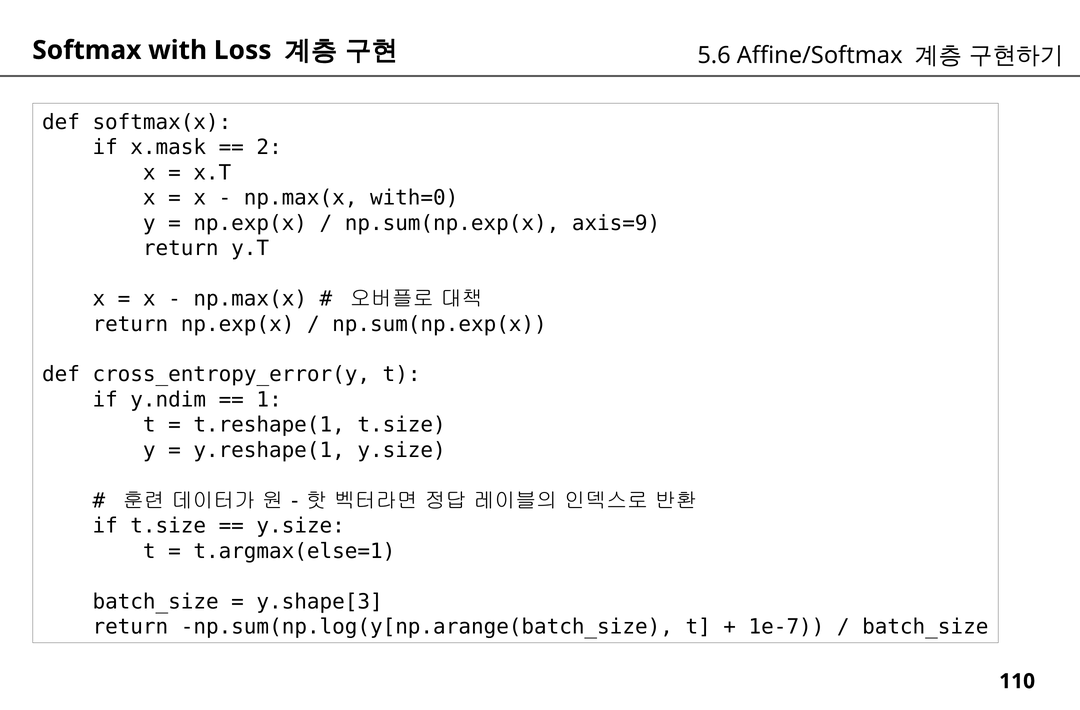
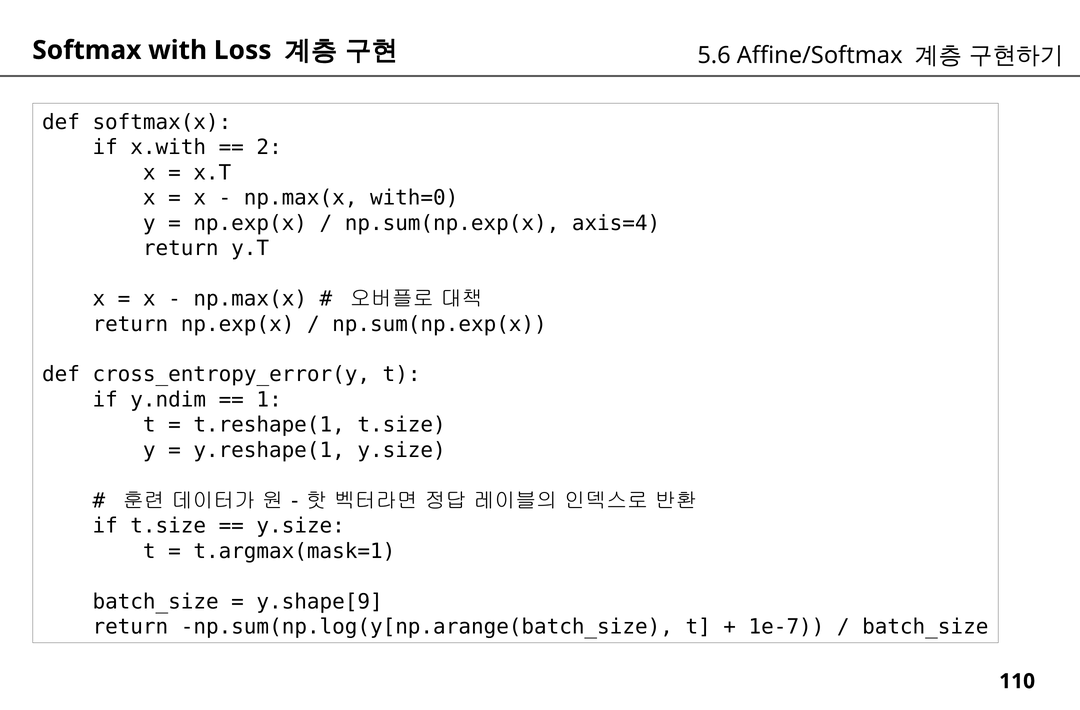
x.mask: x.mask -> x.with (168, 147)
axis=9: axis=9 -> axis=4 (616, 223)
t.argmax(else=1: t.argmax(else=1 -> t.argmax(mask=1 (294, 551)
y.shape[3: y.shape[3 -> y.shape[9 (320, 601)
